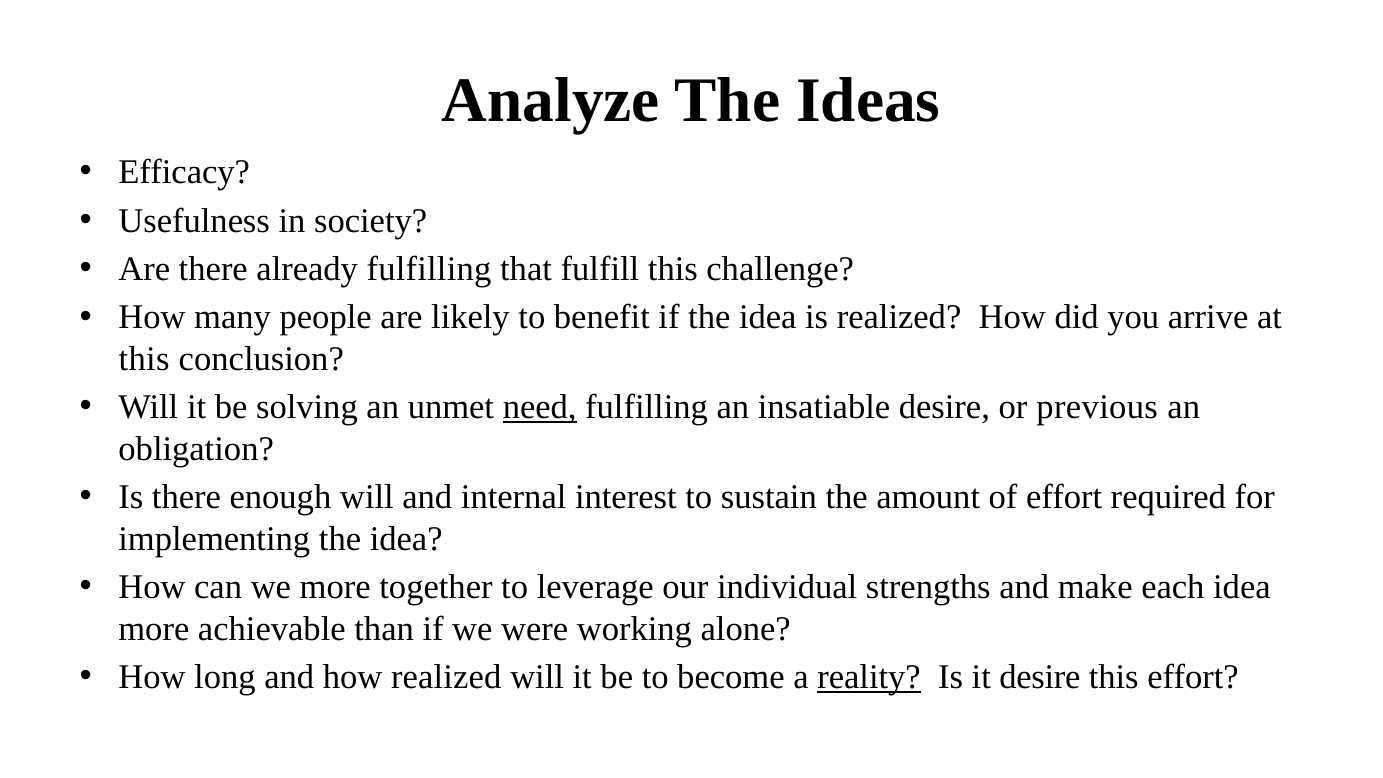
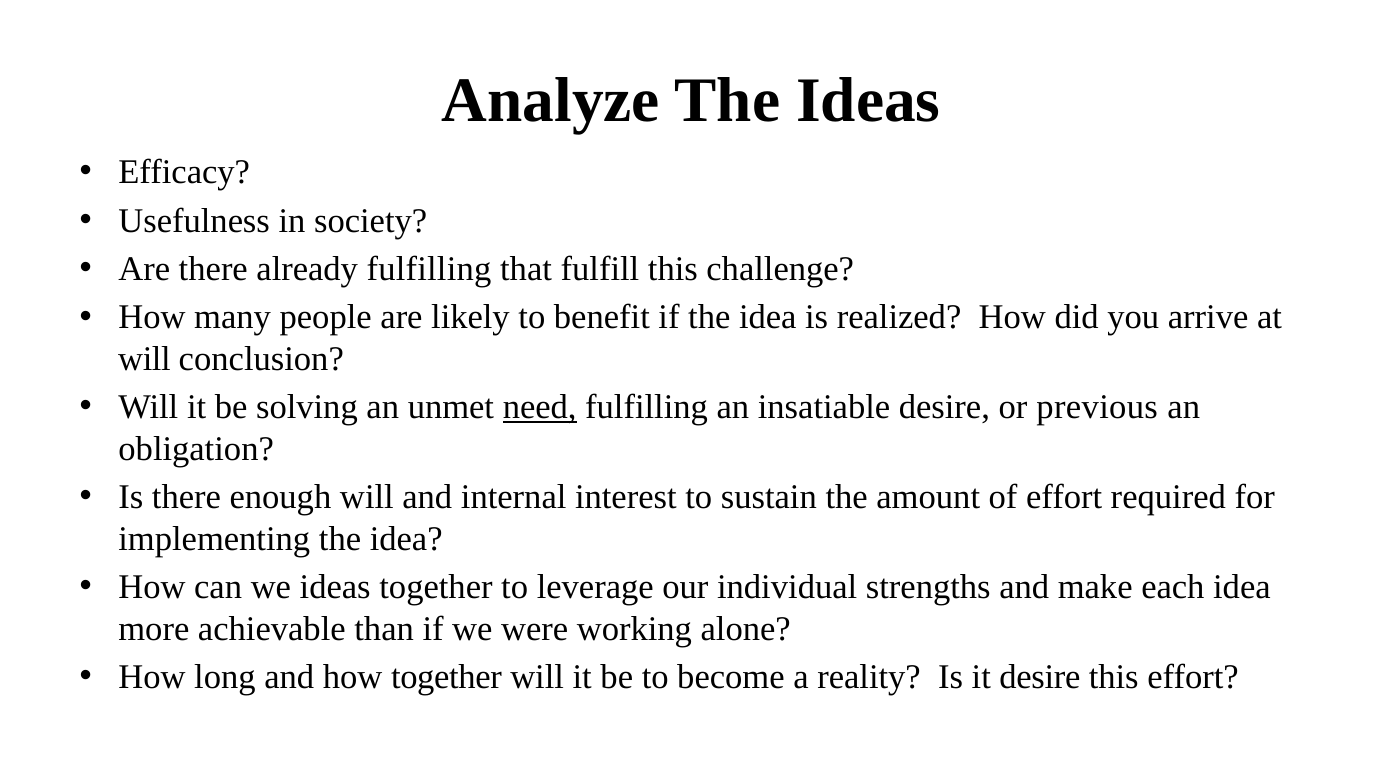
this: this -> will (144, 359)
we more: more -> ideas (335, 587)
how realized: realized -> together (446, 677)
reality underline: present -> none (869, 677)
